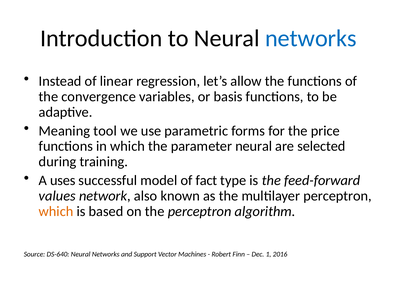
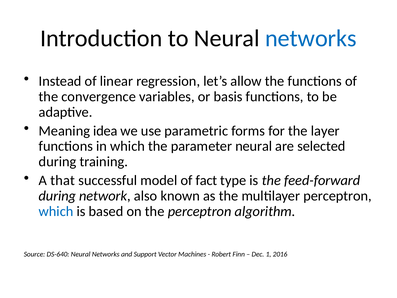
tool: tool -> idea (105, 131)
price: price -> layer (325, 131)
uses: uses -> that (63, 180)
values: values -> during (57, 196)
which colour: orange -> blue (56, 211)
